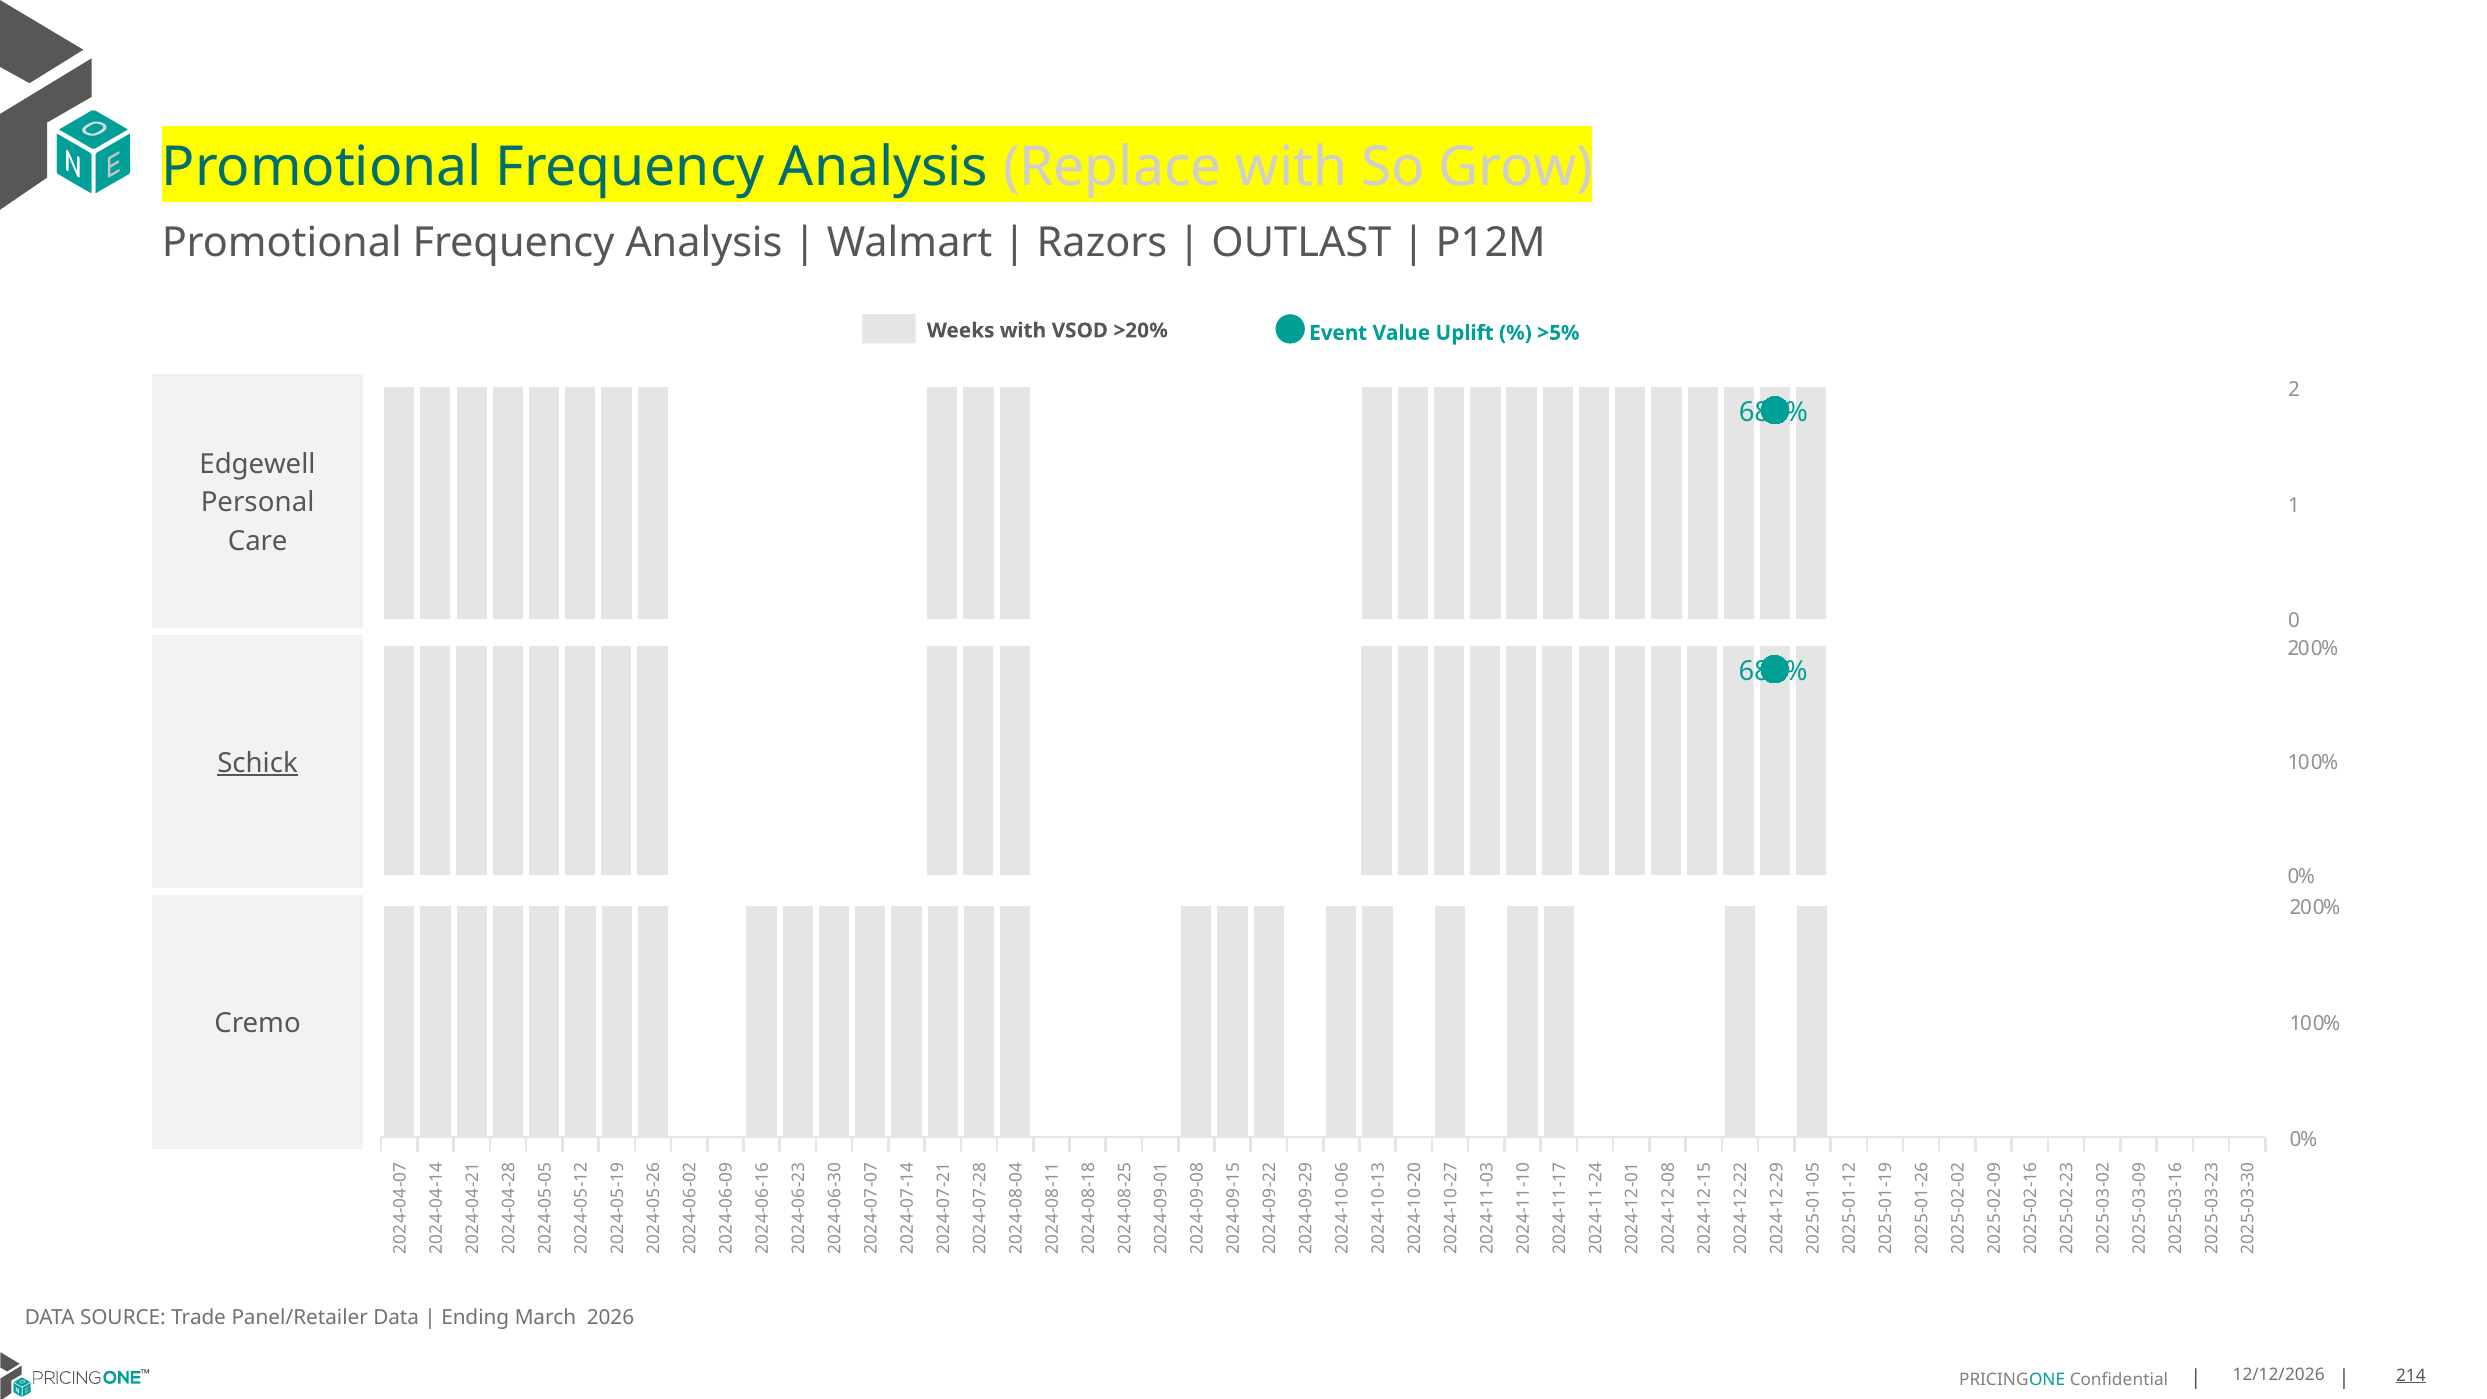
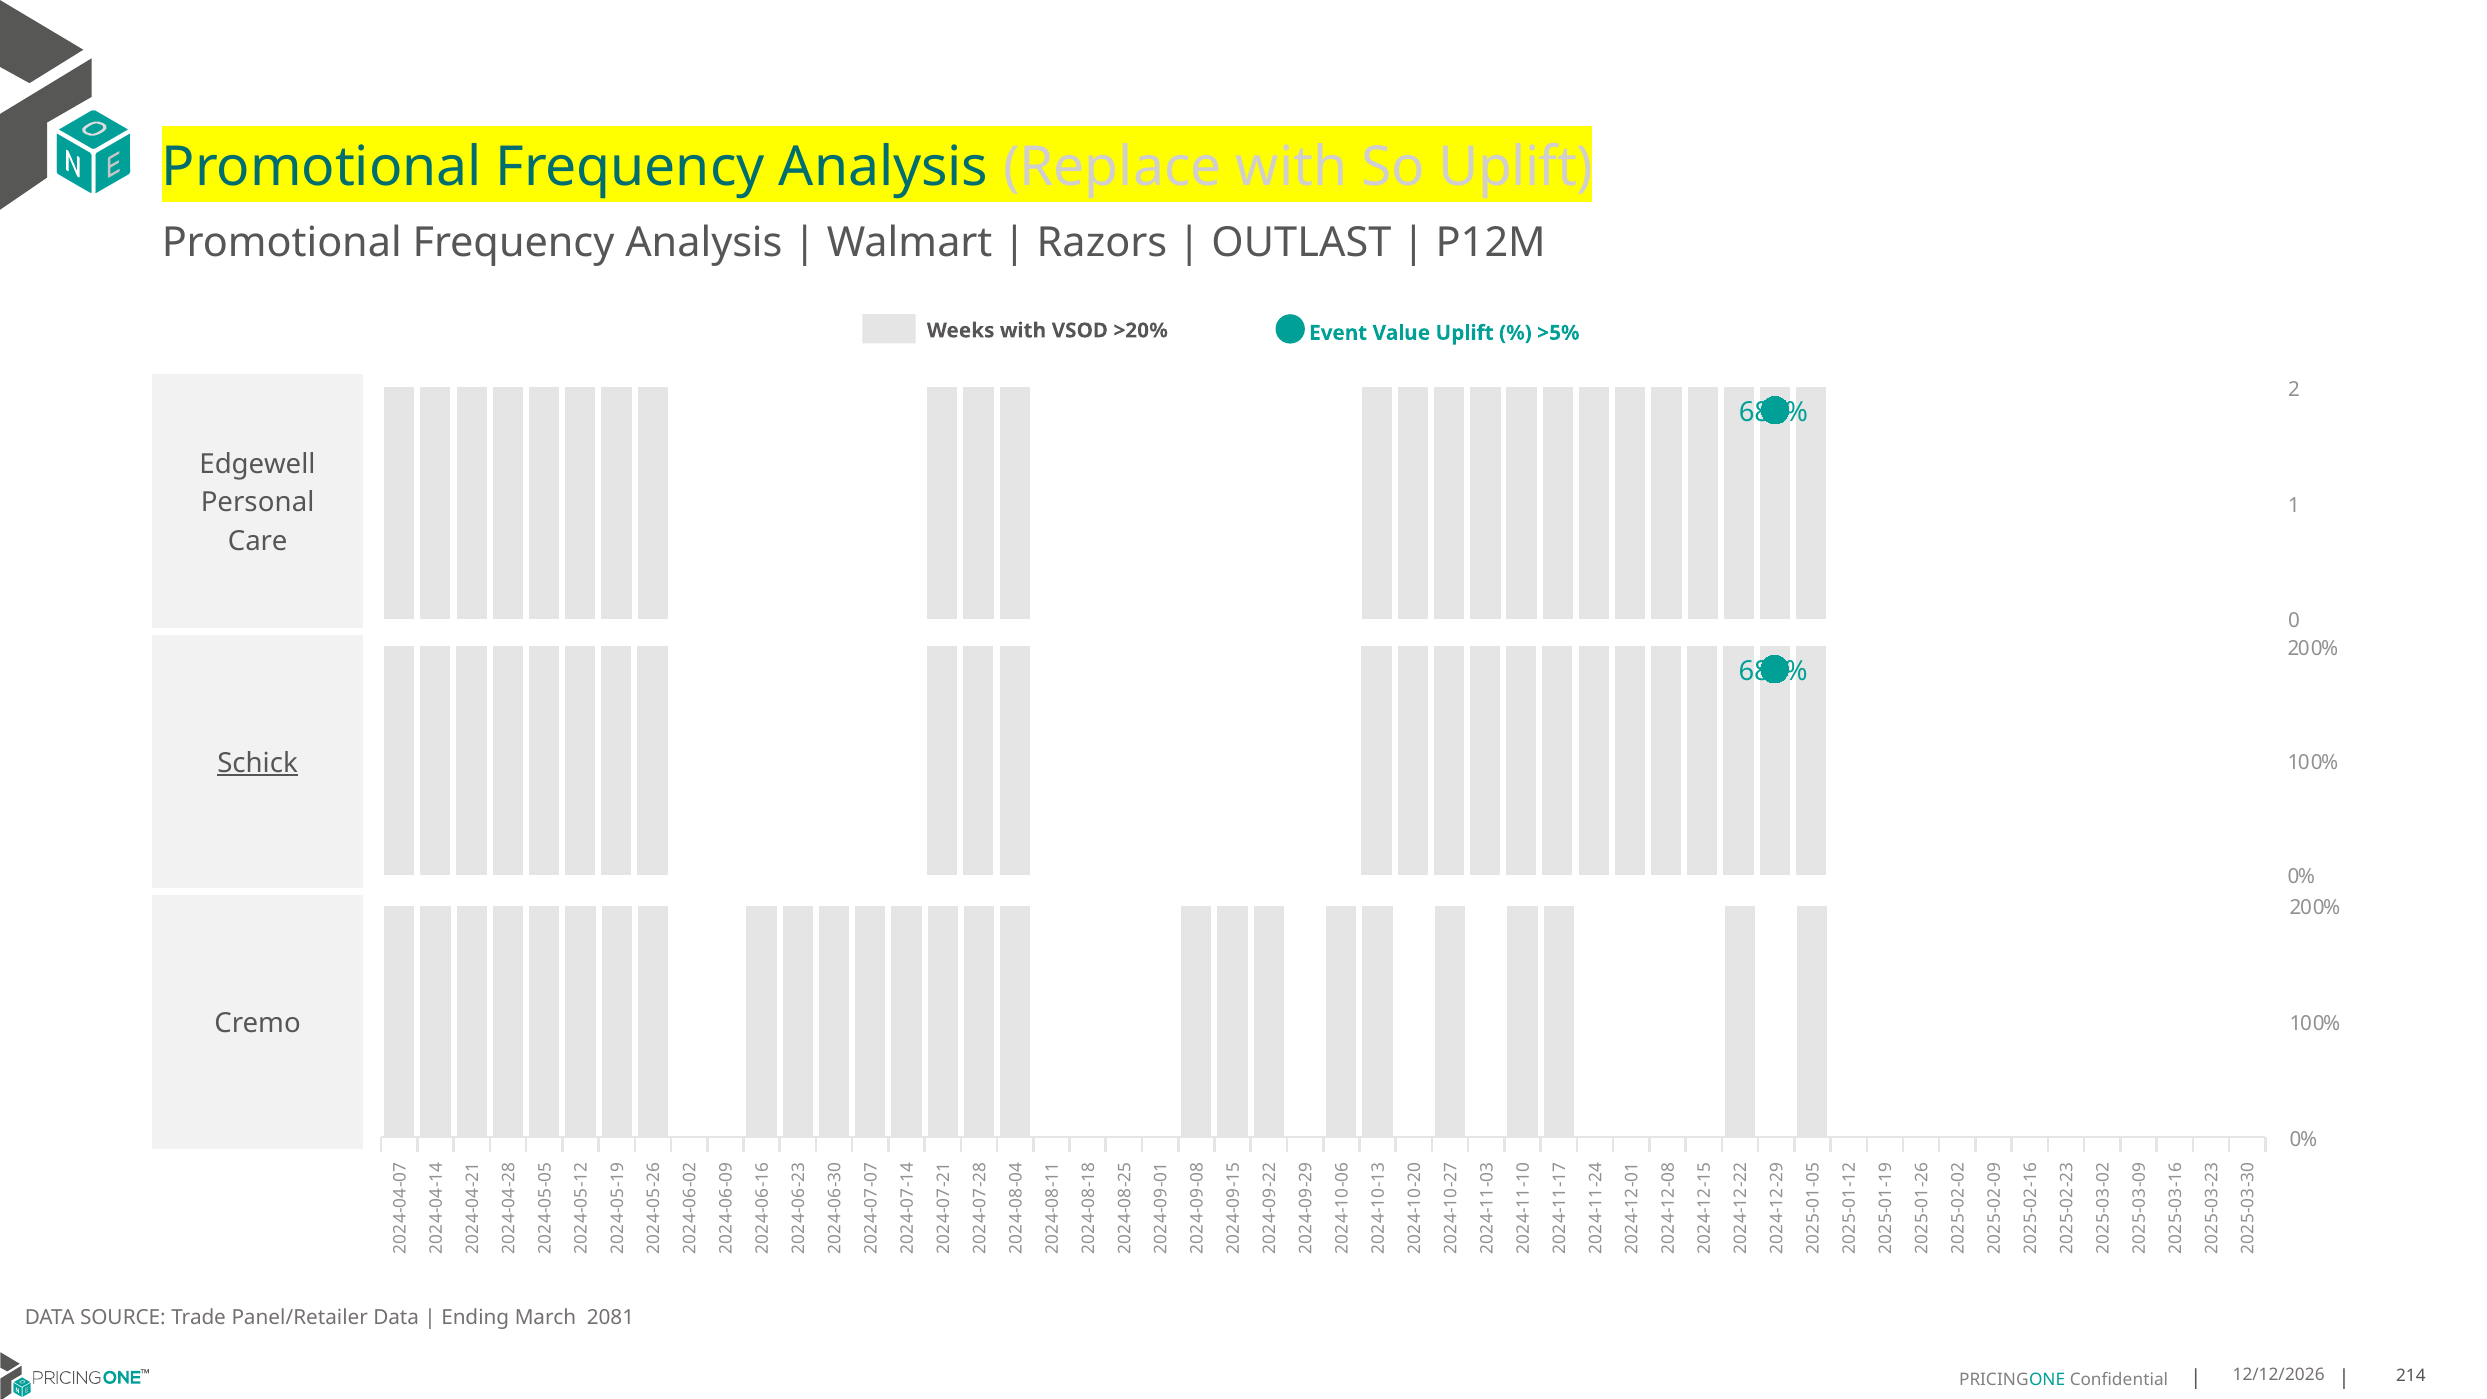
So Grow: Grow -> Uplift (1516, 167)
2026: 2026 -> 2081 (611, 1318)
214 underline: present -> none (2411, 1375)
